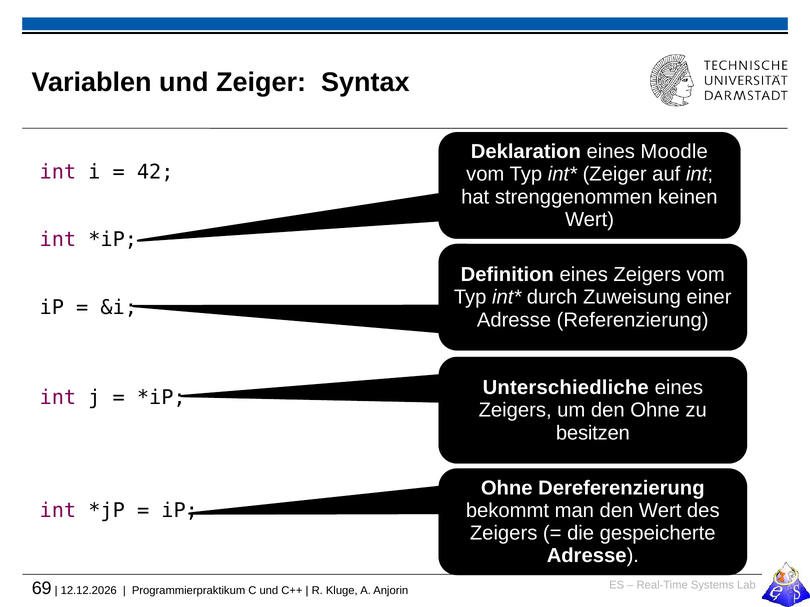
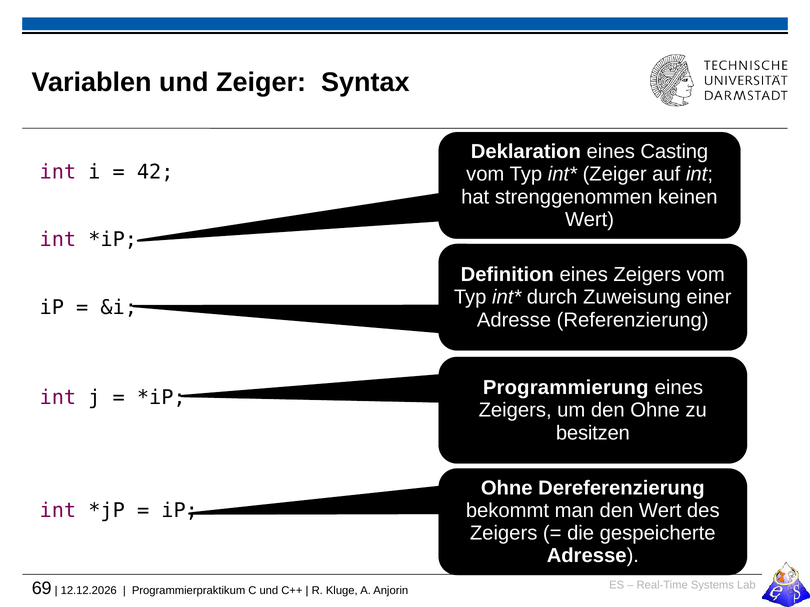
Moodle: Moodle -> Casting (674, 152)
Unterschiedliche: Unterschiedliche -> Programmierung (566, 388)
